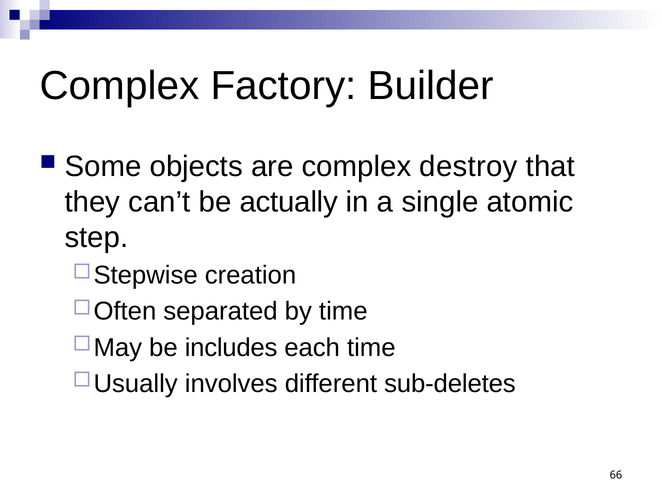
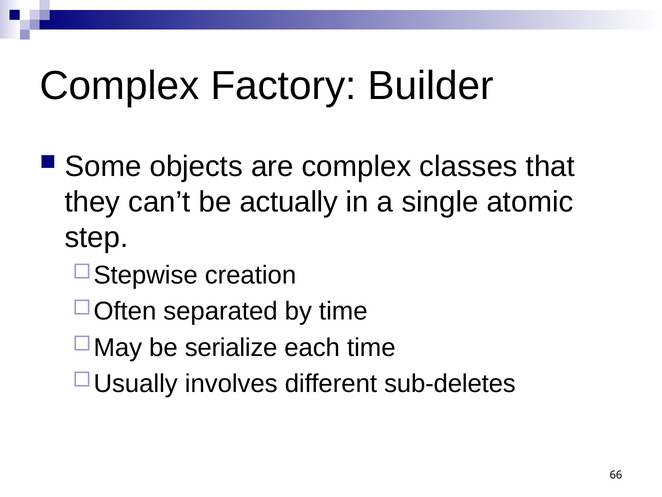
destroy: destroy -> classes (469, 166)
includes: includes -> serialize (231, 347)
